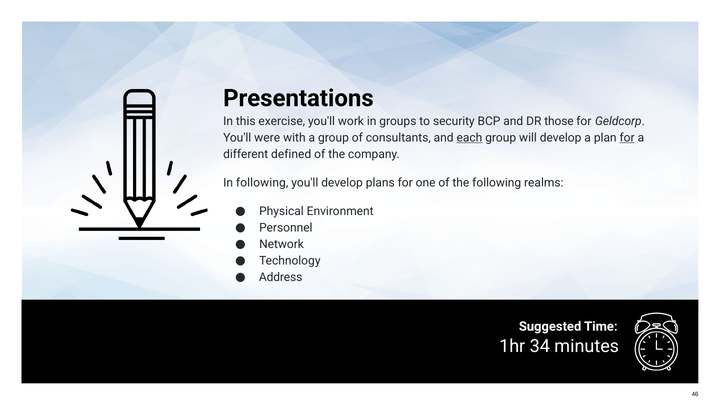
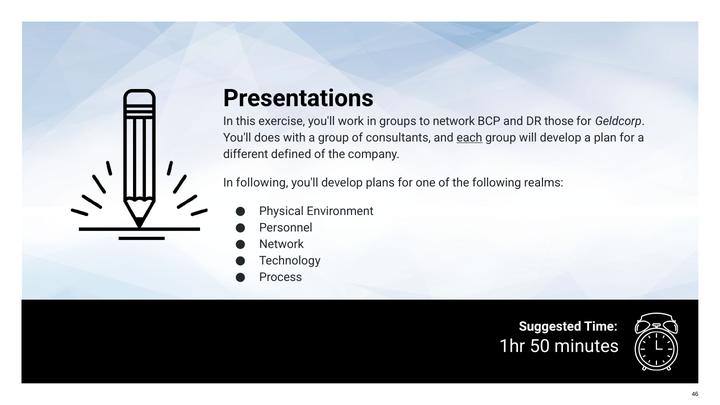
to security: security -> network (454, 121)
were: were -> does (267, 138)
for underline: present -> none (627, 138)
Address: Address -> Process (281, 278)
34: 34 -> 50 (540, 346)
